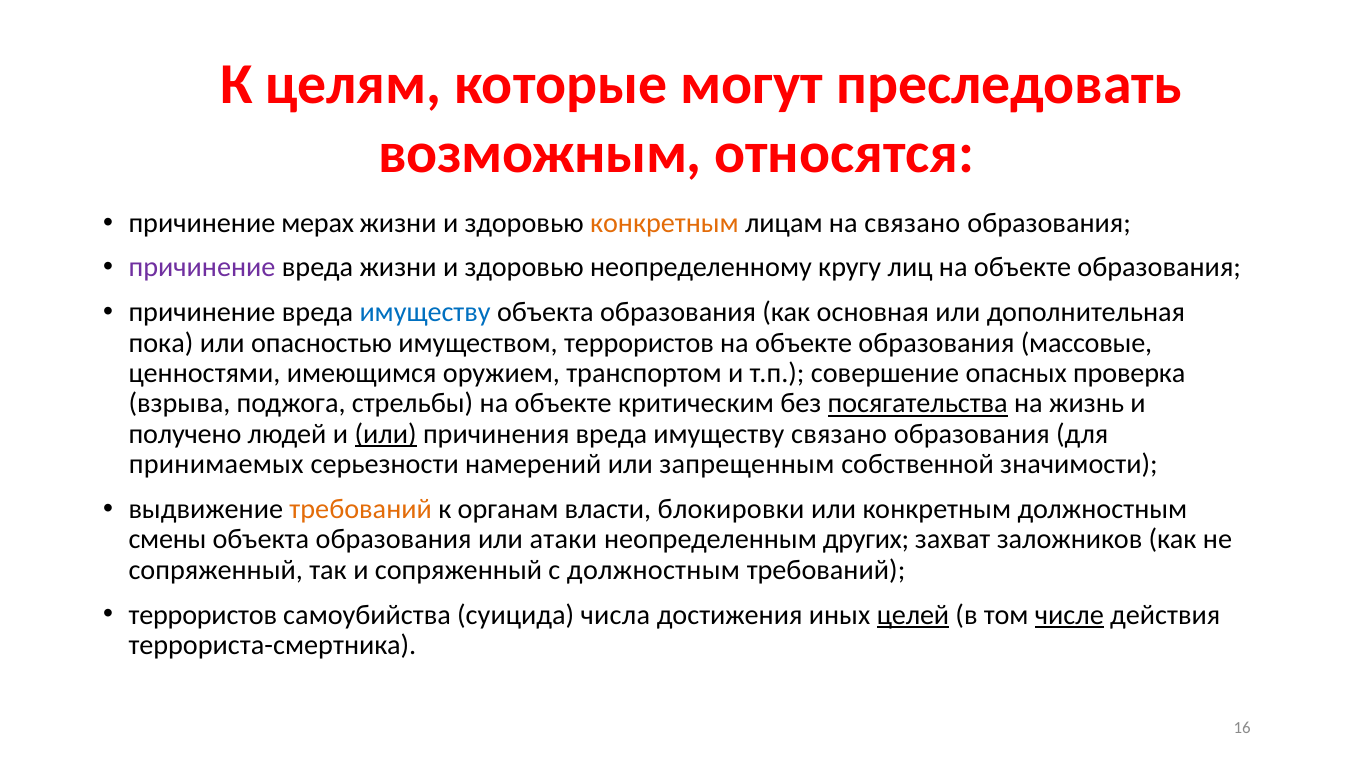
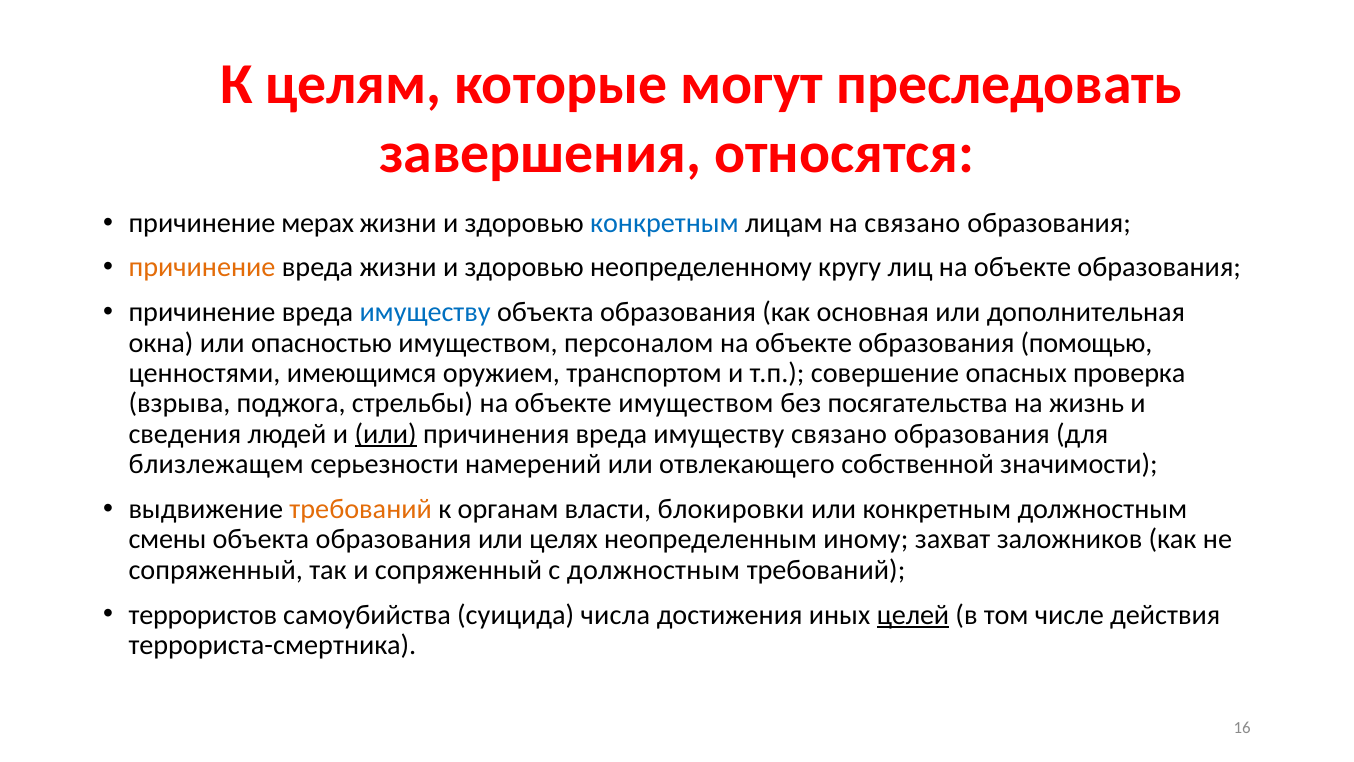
возможным: возможным -> завершения (540, 154)
конкретным colour: orange -> blue (664, 223)
причинение colour: purple -> orange (202, 267)
пока: пока -> окна (161, 343)
имуществом террористов: террористов -> персоналом (639, 343)
массовые: массовые -> помощью (1087, 343)
объекте критическим: критическим -> имуществом (696, 403)
посягательства underline: present -> none (918, 403)
получено: получено -> сведения (185, 434)
принимаемых: принимаемых -> близлежащем (216, 464)
запрещенным: запрещенным -> отвлекающего (747, 464)
атаки: атаки -> целях (564, 539)
других: других -> иному (866, 539)
числе underline: present -> none (1069, 614)
